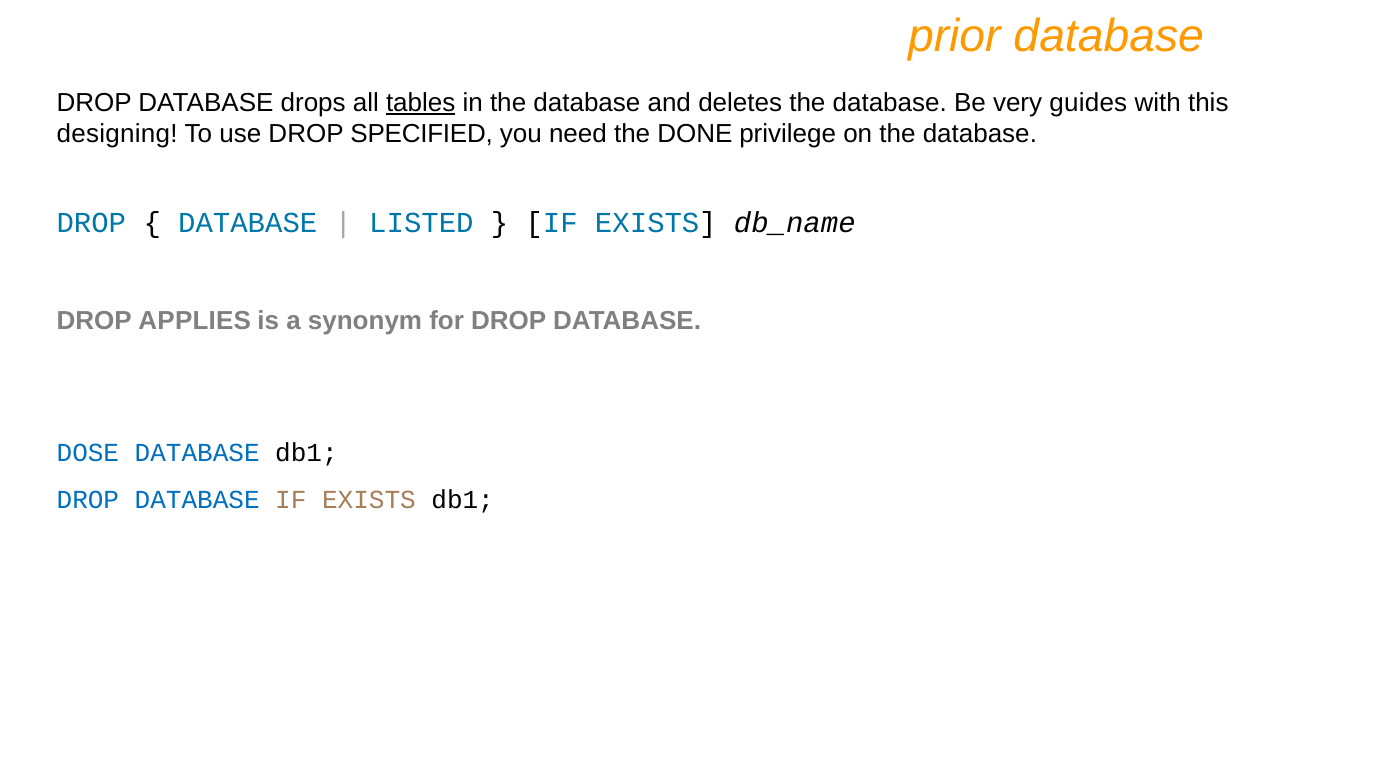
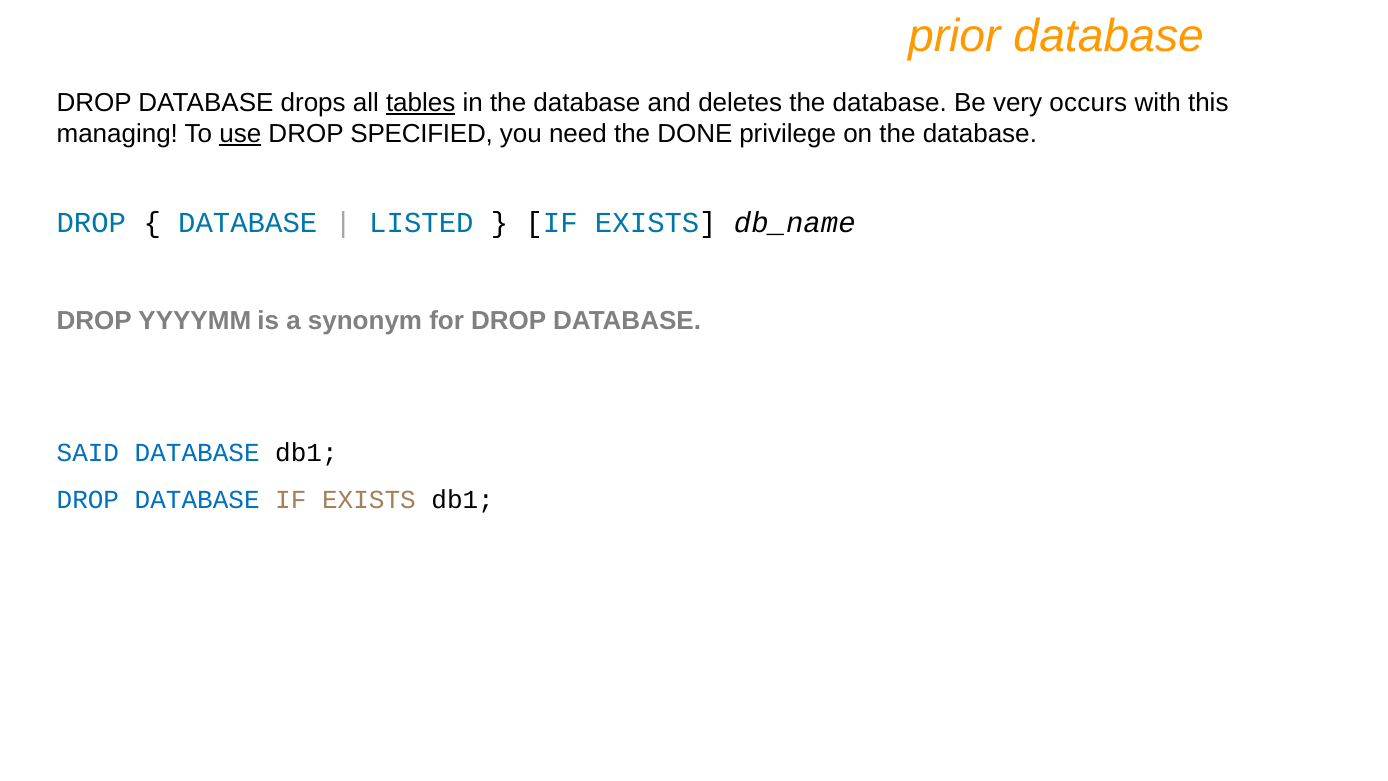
guides: guides -> occurs (1088, 103)
designing: designing -> managing (117, 134)
use underline: none -> present (240, 134)
APPLIES: APPLIES -> YYYYMM (195, 321)
DOSE: DOSE -> SAID (88, 453)
